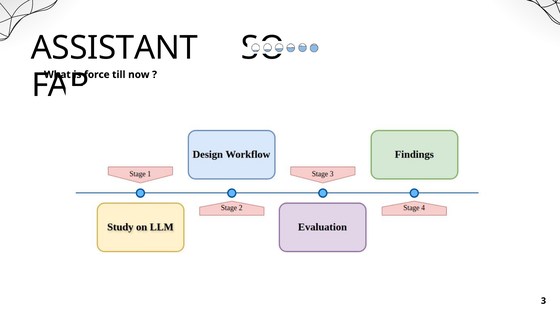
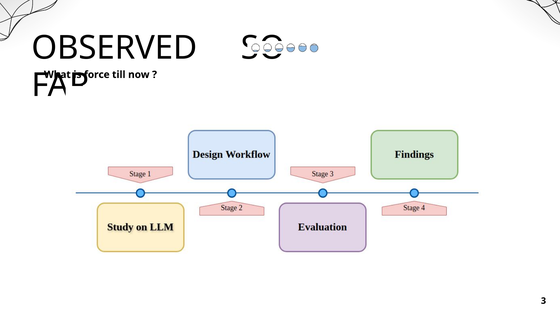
ASSISTANT: ASSISTANT -> OBSERVED (114, 48)
